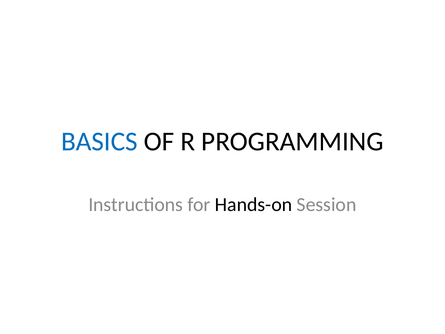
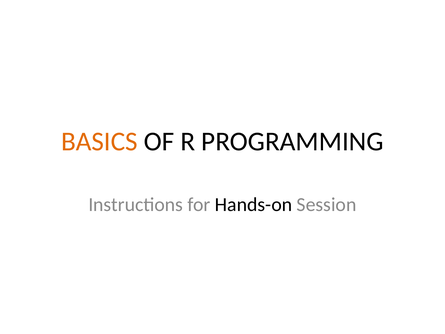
BASICS colour: blue -> orange (99, 141)
